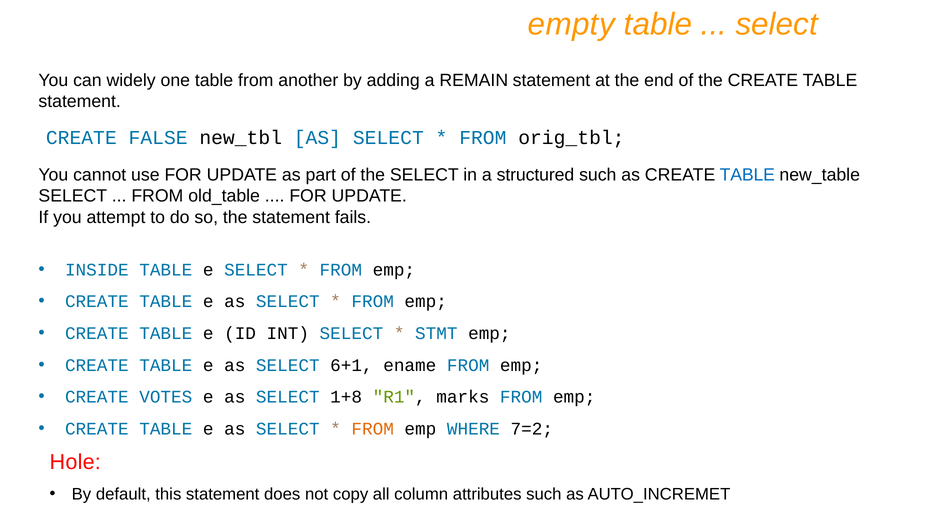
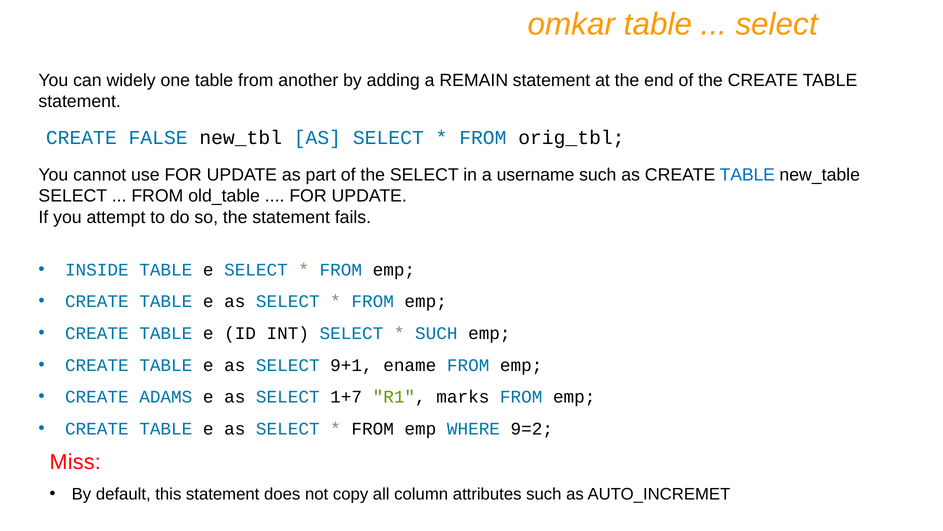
empty: empty -> omkar (571, 25)
structured: structured -> username (535, 175)
STMT: STMT -> SUCH (436, 333)
6+1: 6+1 -> 9+1 (351, 365)
VOTES: VOTES -> ADAMS (166, 397)
1+8: 1+8 -> 1+7 (346, 397)
FROM colour: orange -> black (373, 429)
7=2: 7=2 -> 9=2 (532, 429)
Hole: Hole -> Miss (75, 461)
